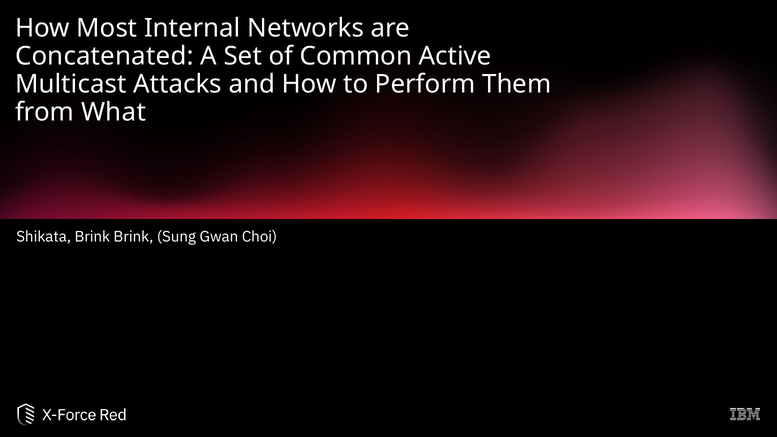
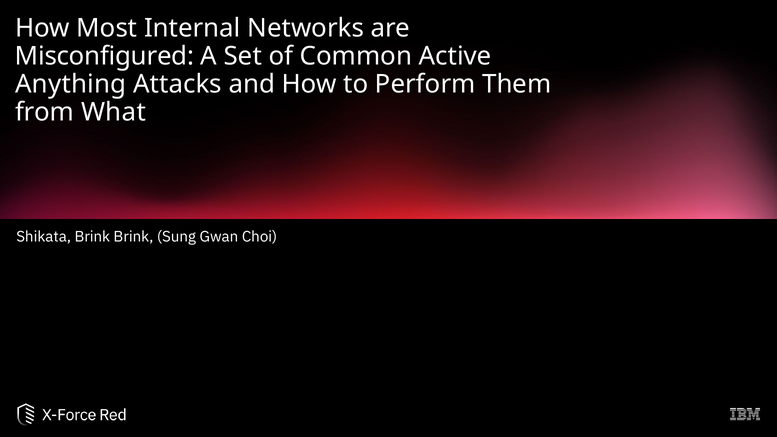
Concatenated: Concatenated -> Misconfigured (105, 56)
Multicast: Multicast -> Anything (71, 84)
